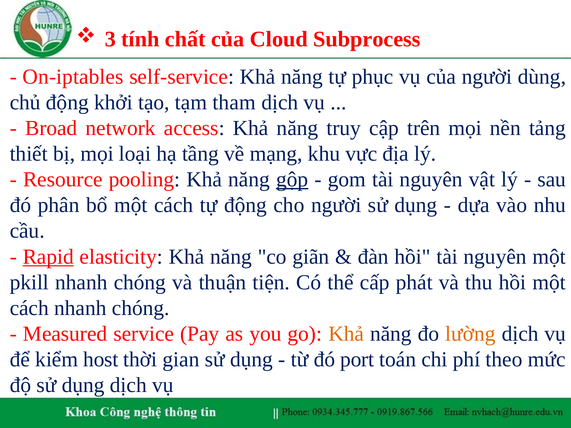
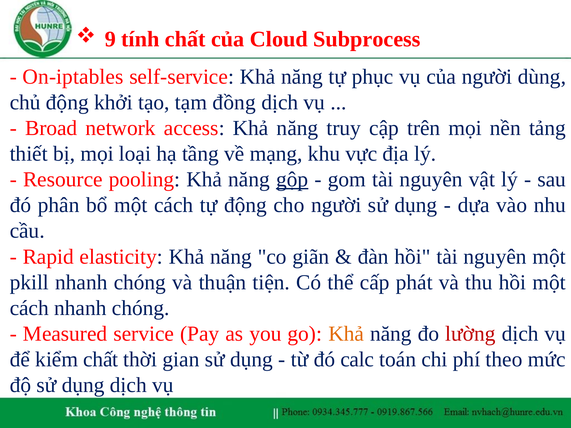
3: 3 -> 9 (110, 39)
tham: tham -> đồng (234, 102)
Rapid underline: present -> none (48, 257)
lường colour: orange -> red (470, 334)
kiểm host: host -> chất (101, 360)
port: port -> calc (357, 360)
